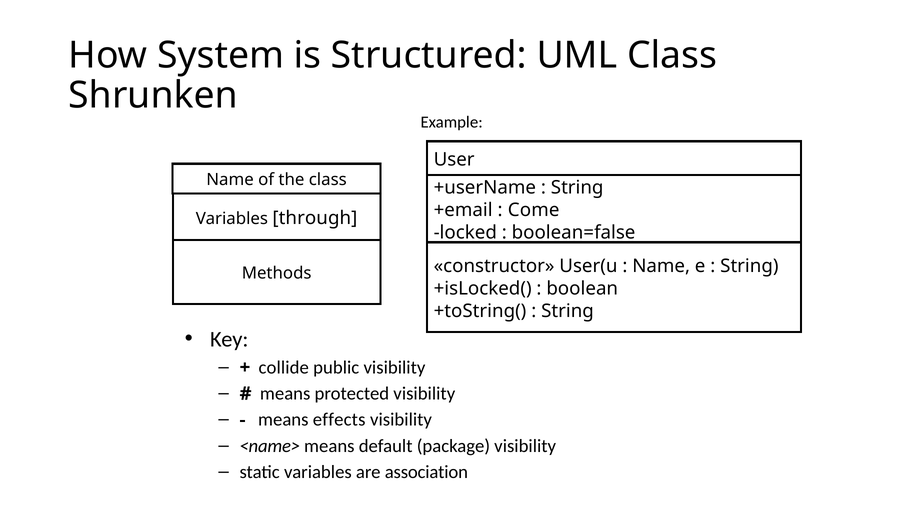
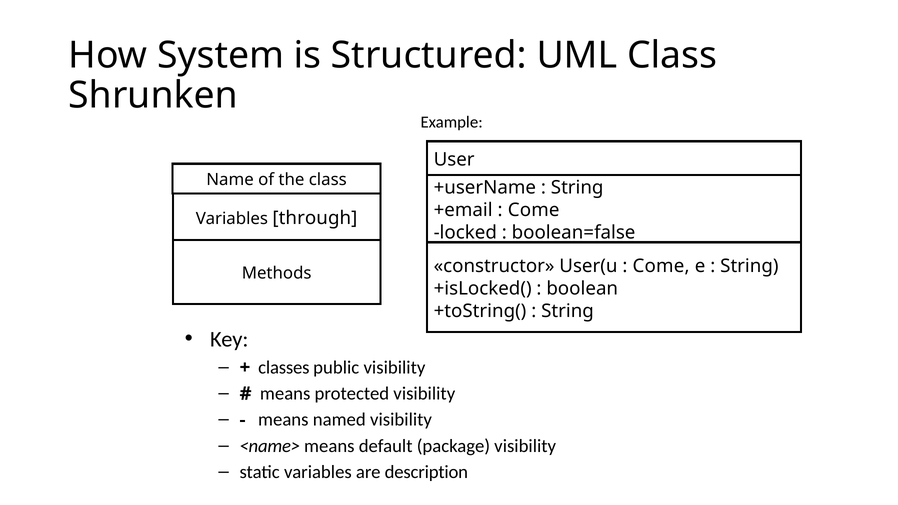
Name: Name -> Come (661, 266)
collide: collide -> classes (284, 367)
effects: effects -> named (339, 420)
association: association -> description (426, 472)
